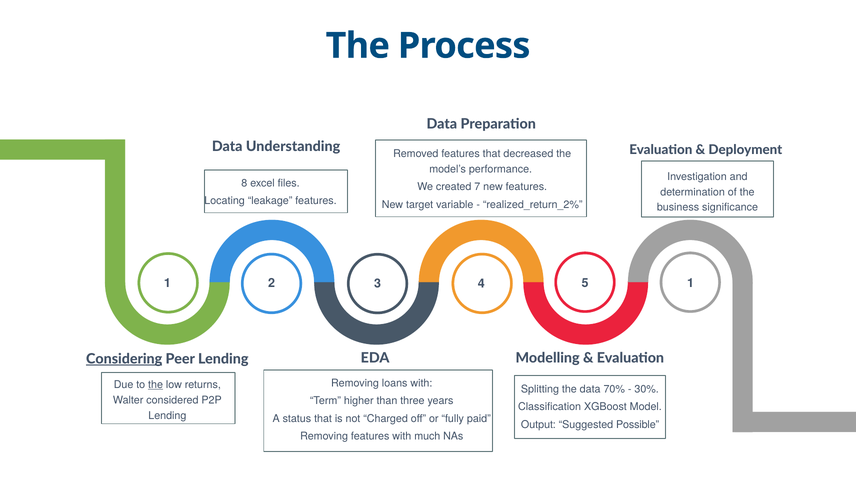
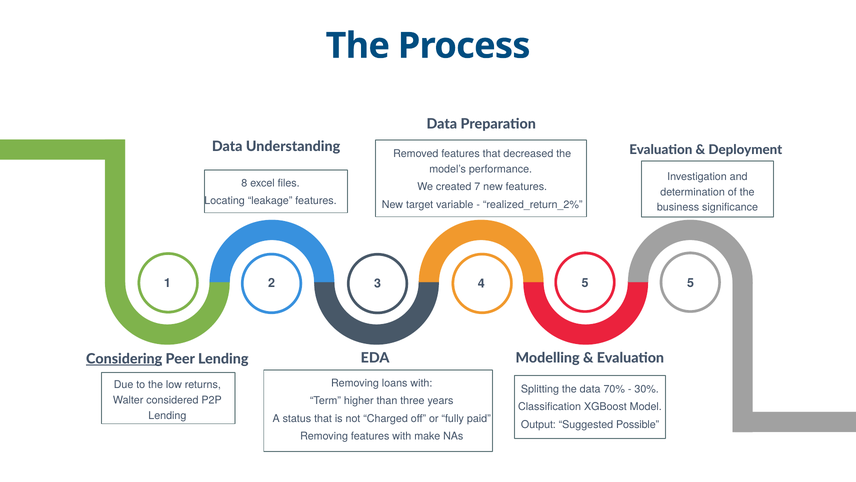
3 1: 1 -> 5 (690, 283)
the underline: present -> none (156, 384)
much: much -> make (427, 436)
